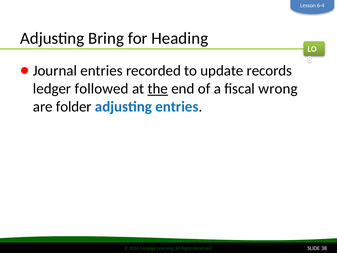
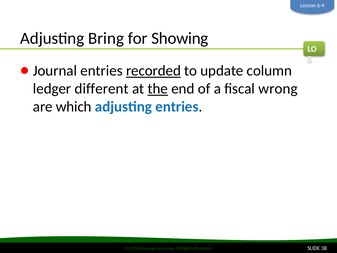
Heading: Heading -> Showing (180, 38)
recorded underline: none -> present (153, 71)
records: records -> column (269, 71)
followed: followed -> different (102, 89)
folder: folder -> which (74, 107)
